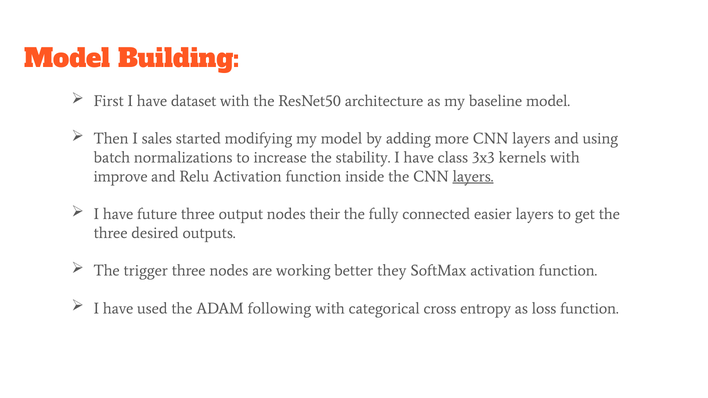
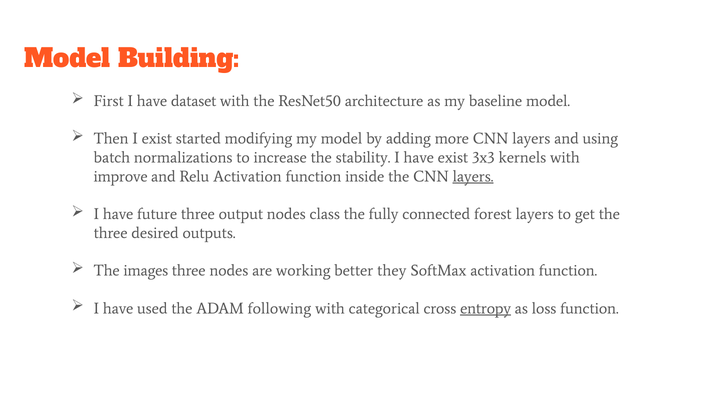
I sales: sales -> exist (157, 139)
have class: class -> exist (453, 158)
their: their -> class (325, 214)
easier: easier -> forest (493, 214)
trigger: trigger -> images (146, 271)
entropy underline: none -> present (486, 309)
